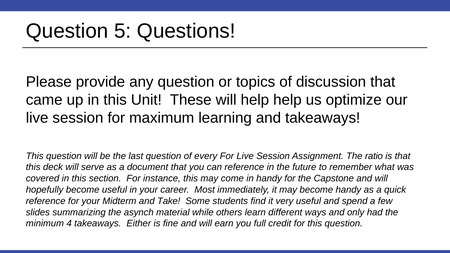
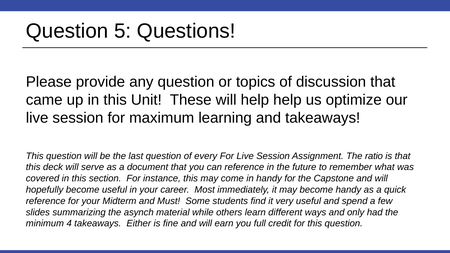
Take: Take -> Must (169, 201)
